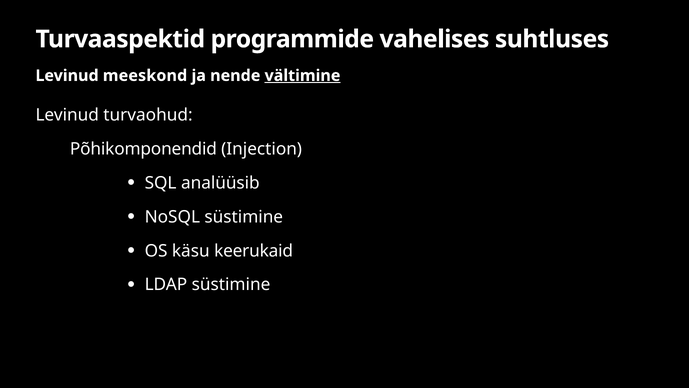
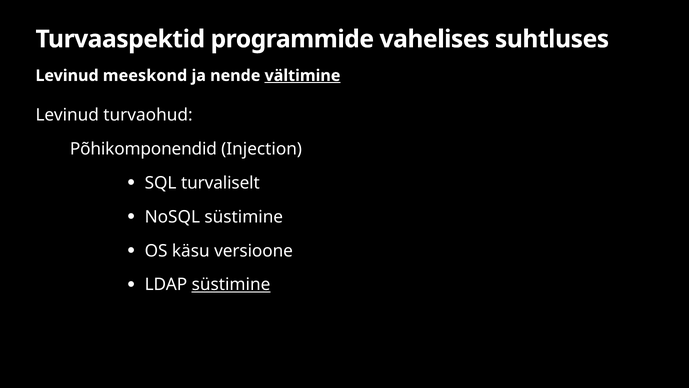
analüüsib: analüüsib -> turvaliselt (220, 183)
keerukaid: keerukaid -> versioone (254, 251)
süstimine underline: none -> present (231, 284)
